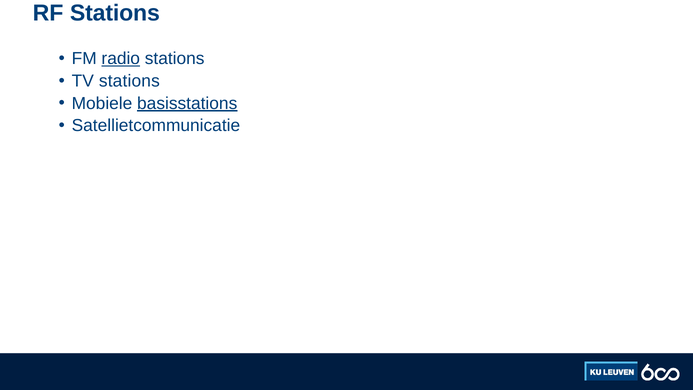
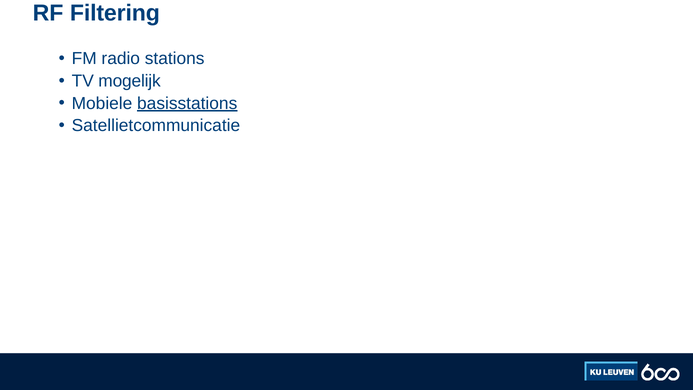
RF Stations: Stations -> Filtering (115, 13)
radio underline: present -> none (121, 59)
TV stations: stations -> mogelijk (130, 81)
